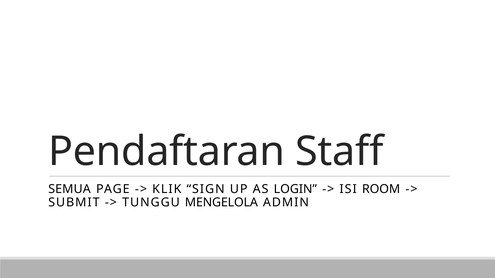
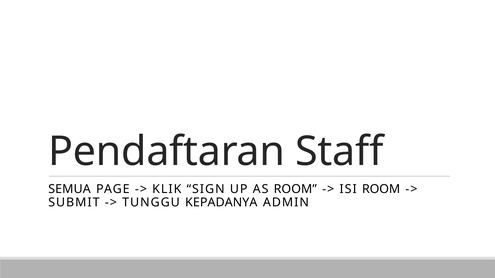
AS LOGIN: LOGIN -> ROOM (295, 189)
MENGELOLA: MENGELOLA -> KEPADANYA (221, 203)
